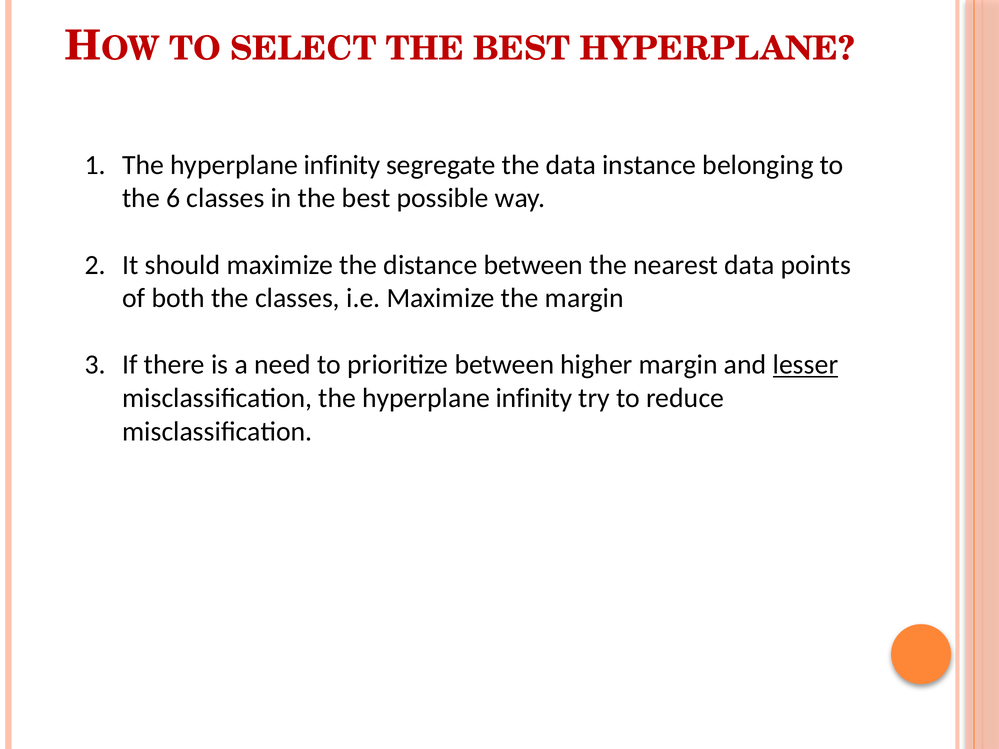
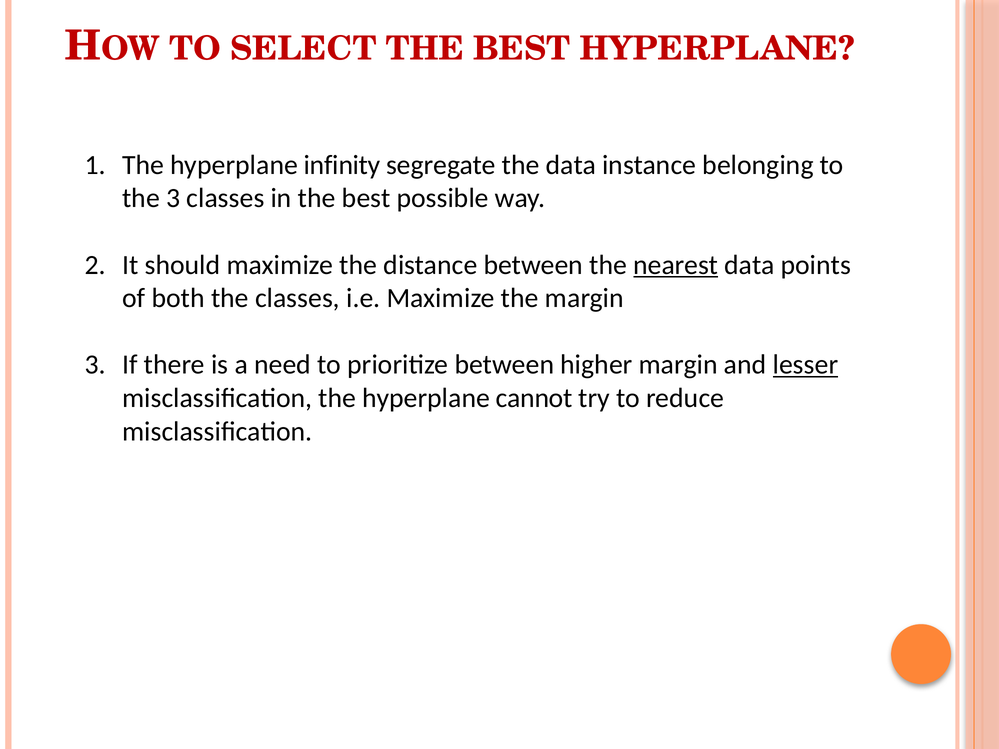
the 6: 6 -> 3 (173, 198)
nearest underline: none -> present (676, 265)
misclassification the hyperplane infinity: infinity -> cannot (534, 398)
